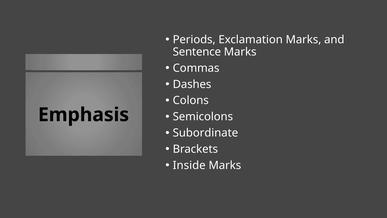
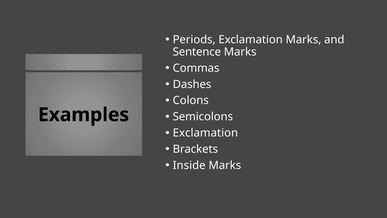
Emphasis: Emphasis -> Examples (84, 115)
Subordinate: Subordinate -> Exclamation (205, 133)
